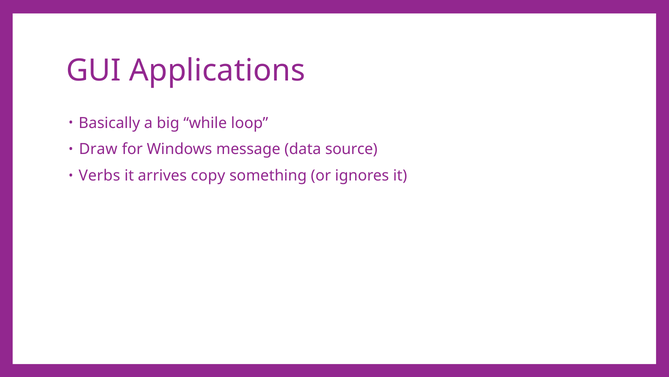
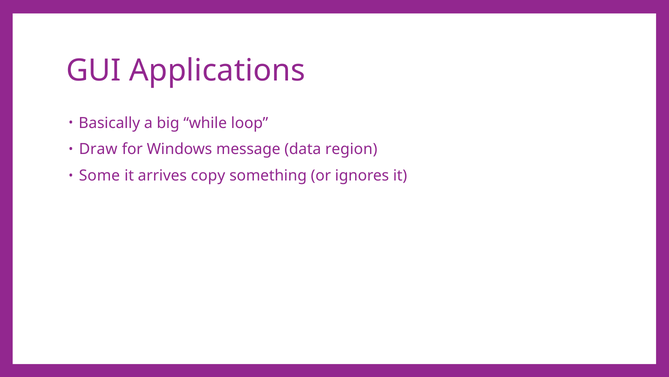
source: source -> region (351, 149)
Verbs: Verbs -> Some (99, 175)
